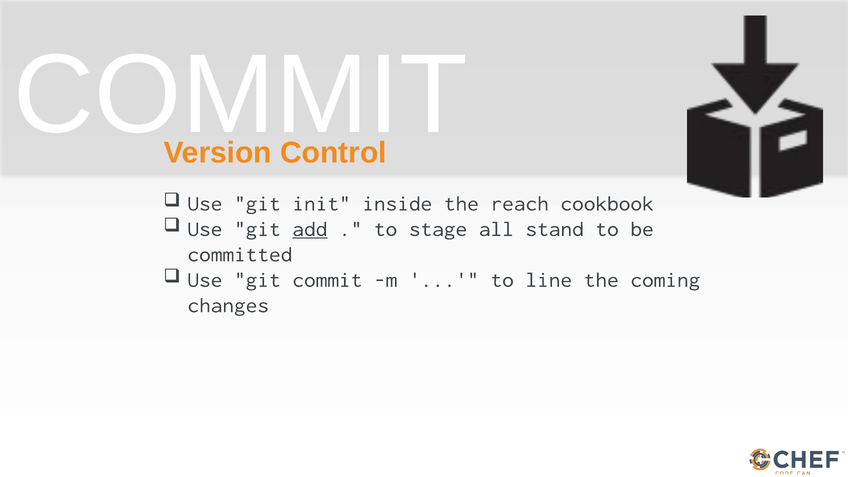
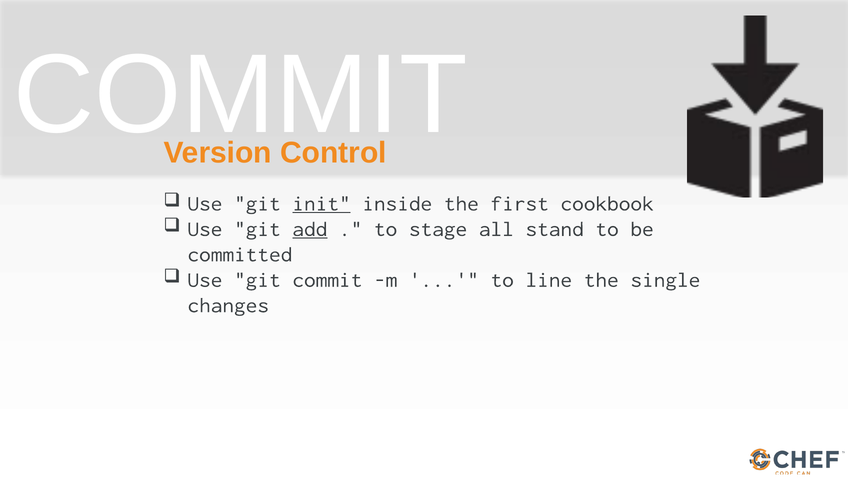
init underline: none -> present (322, 203)
reach: reach -> first (520, 203)
coming: coming -> single (665, 280)
